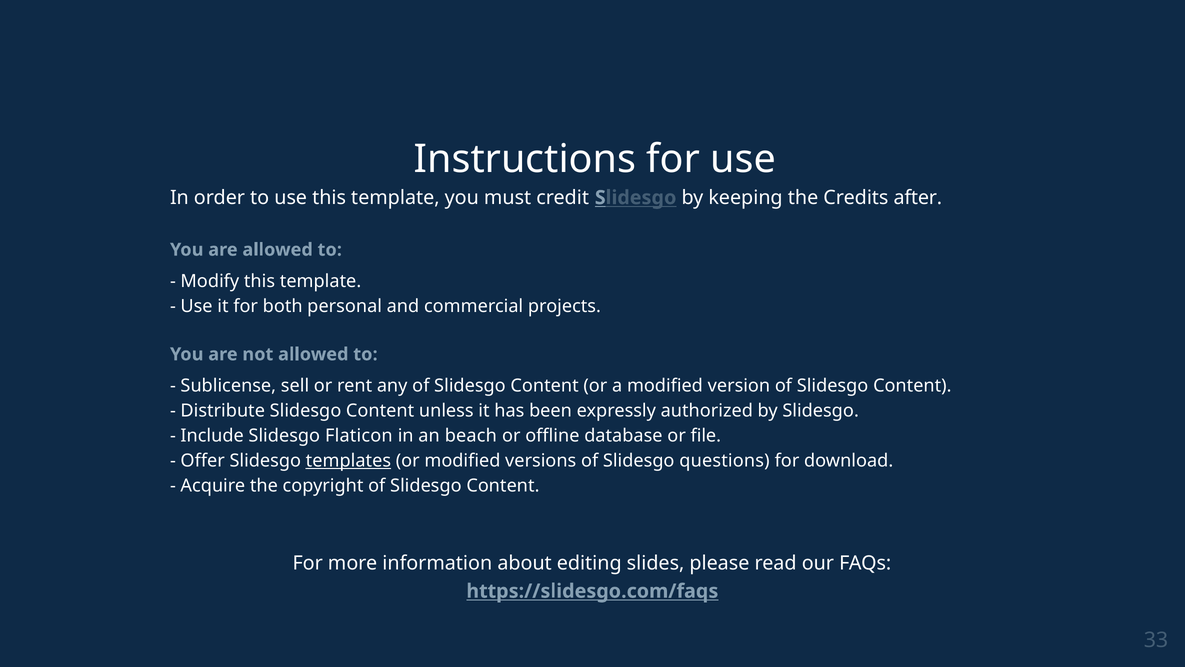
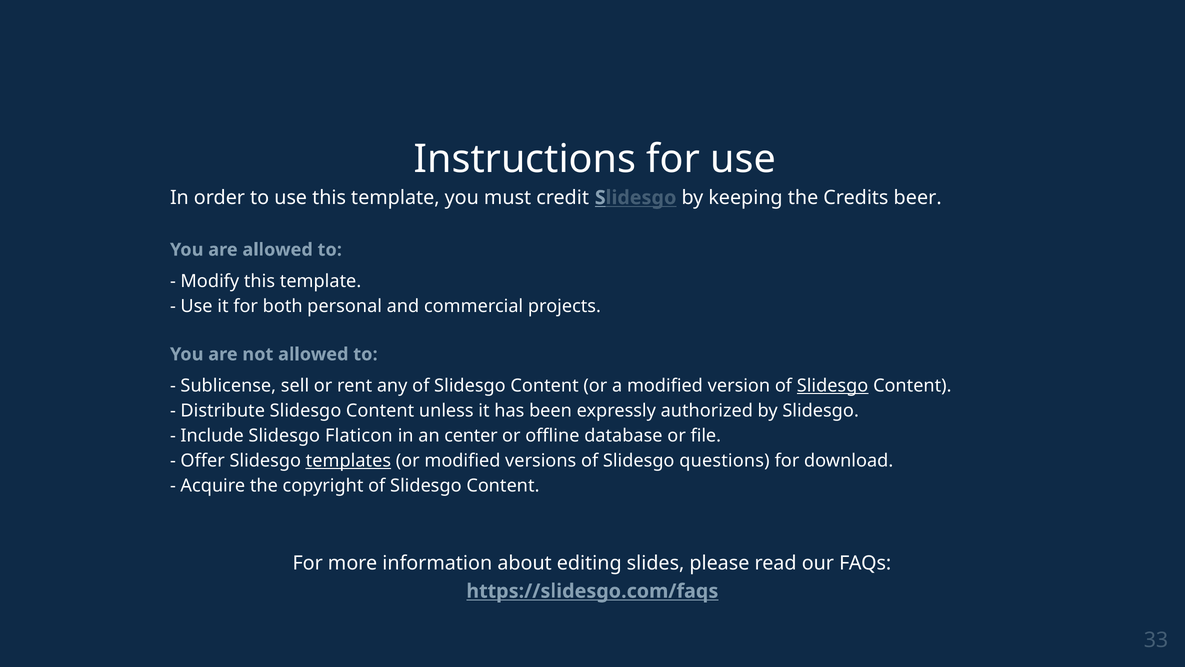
after: after -> beer (918, 198)
Slidesgo underline: none -> present (833, 386)
beach: beach -> center (471, 436)
